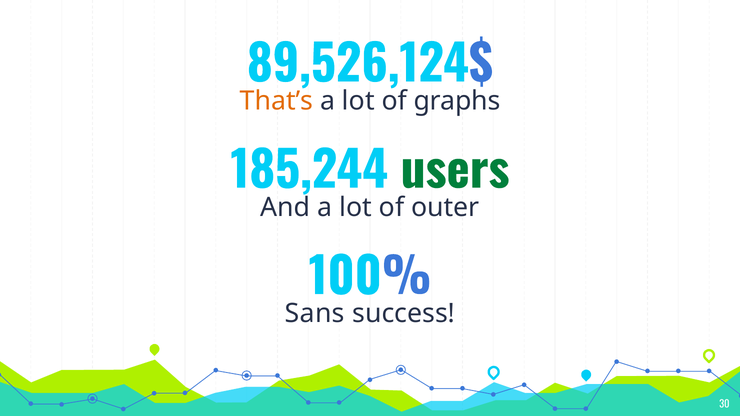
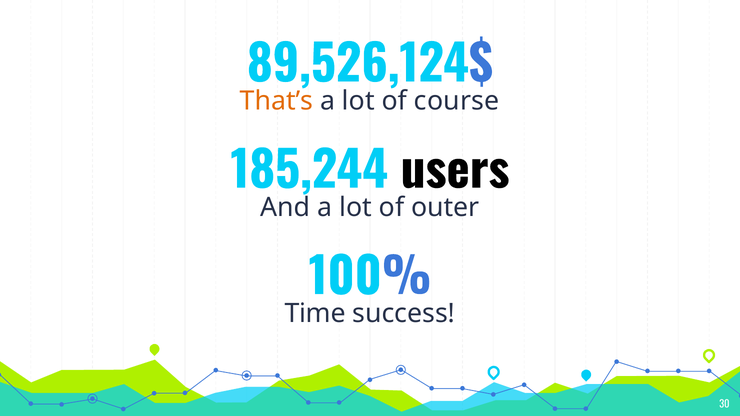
graphs: graphs -> course (457, 101)
users colour: green -> black (455, 172)
Sans: Sans -> Time (315, 314)
